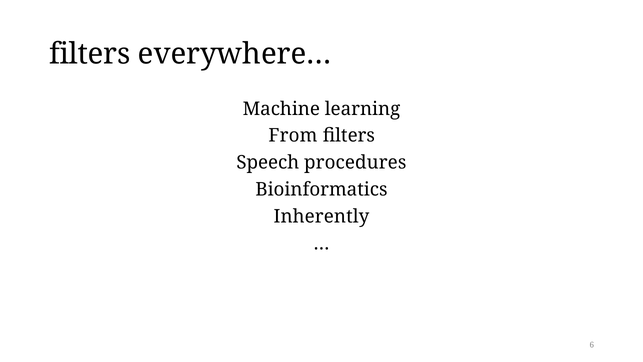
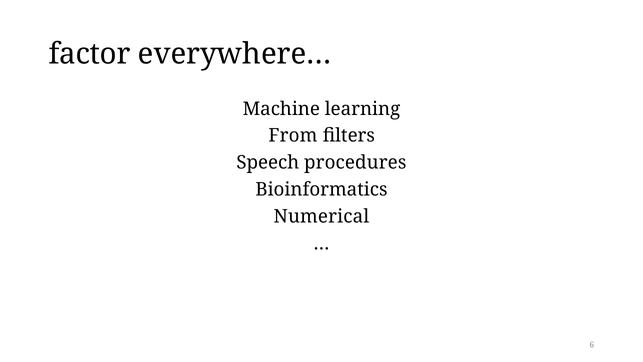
filters: filters -> factor (90, 54)
Inherently: Inherently -> Numerical (321, 217)
